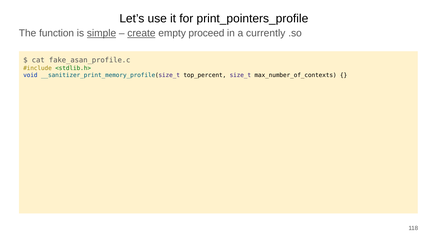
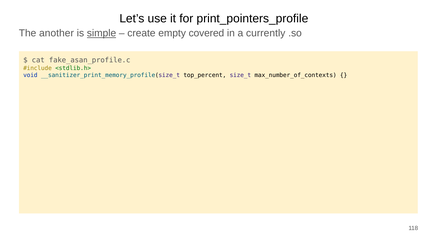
function: function -> another (56, 33)
create underline: present -> none (141, 33)
proceed: proceed -> covered (206, 33)
